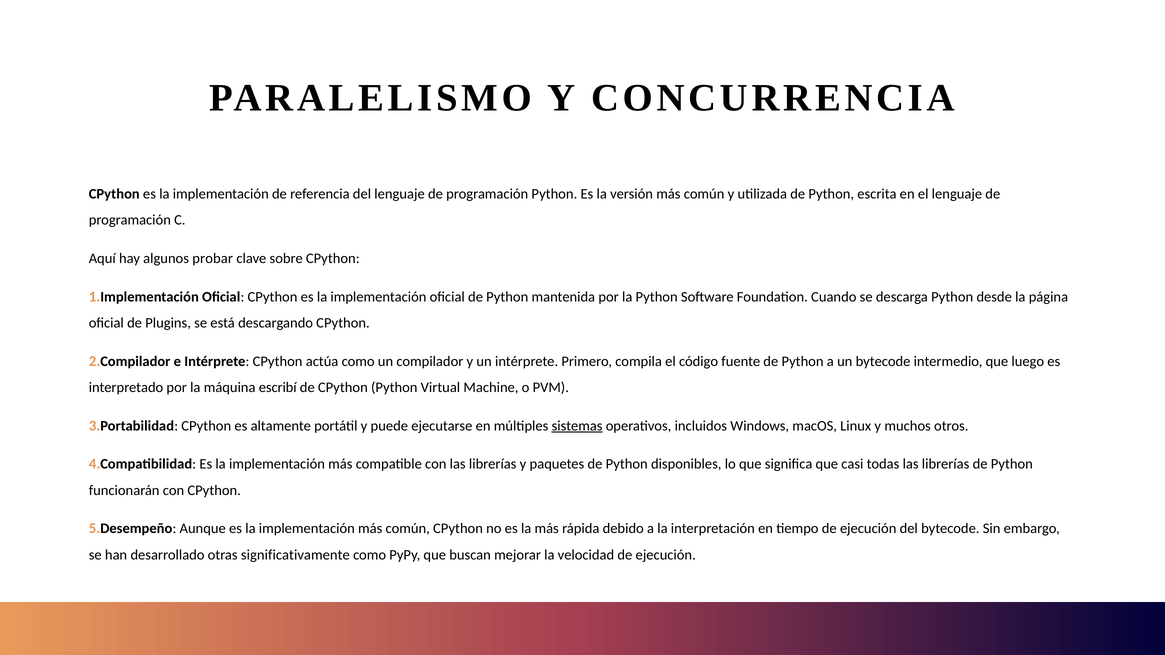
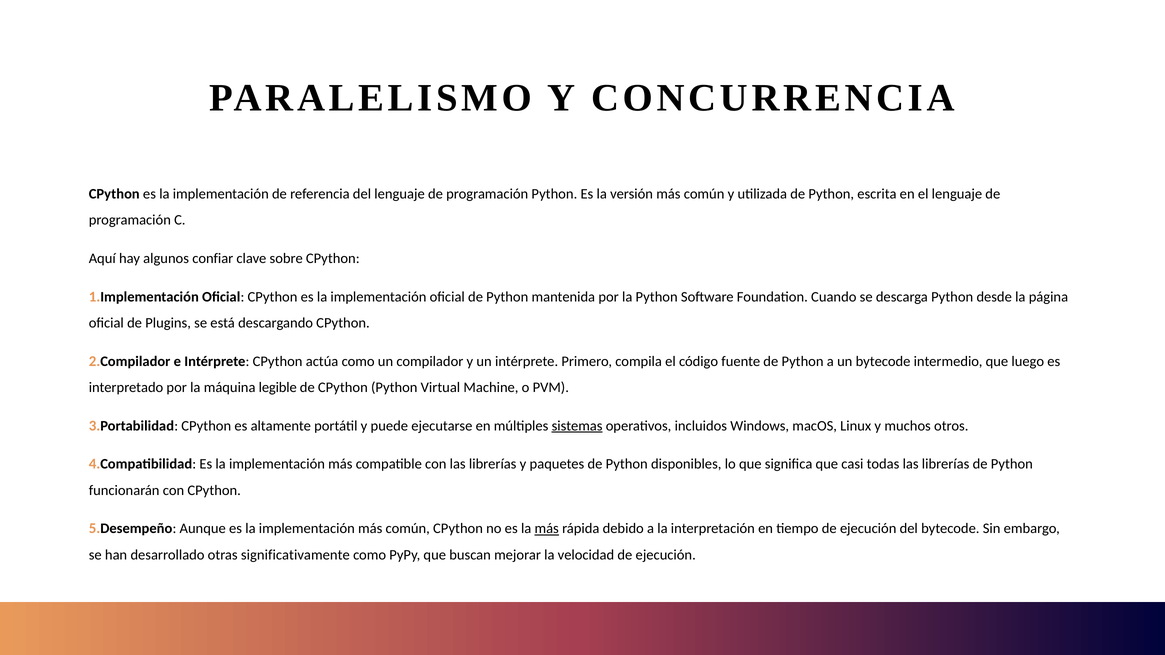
probar: probar -> confiar (213, 258)
escribí: escribí -> legible (278, 388)
más underline: none -> present (547, 529)
